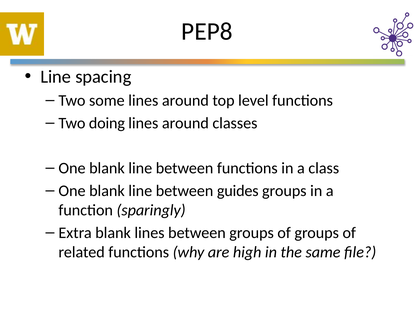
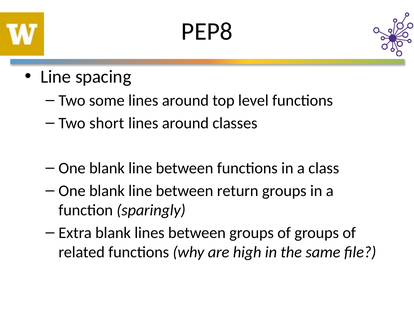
doing: doing -> short (107, 123)
guides: guides -> return (238, 191)
